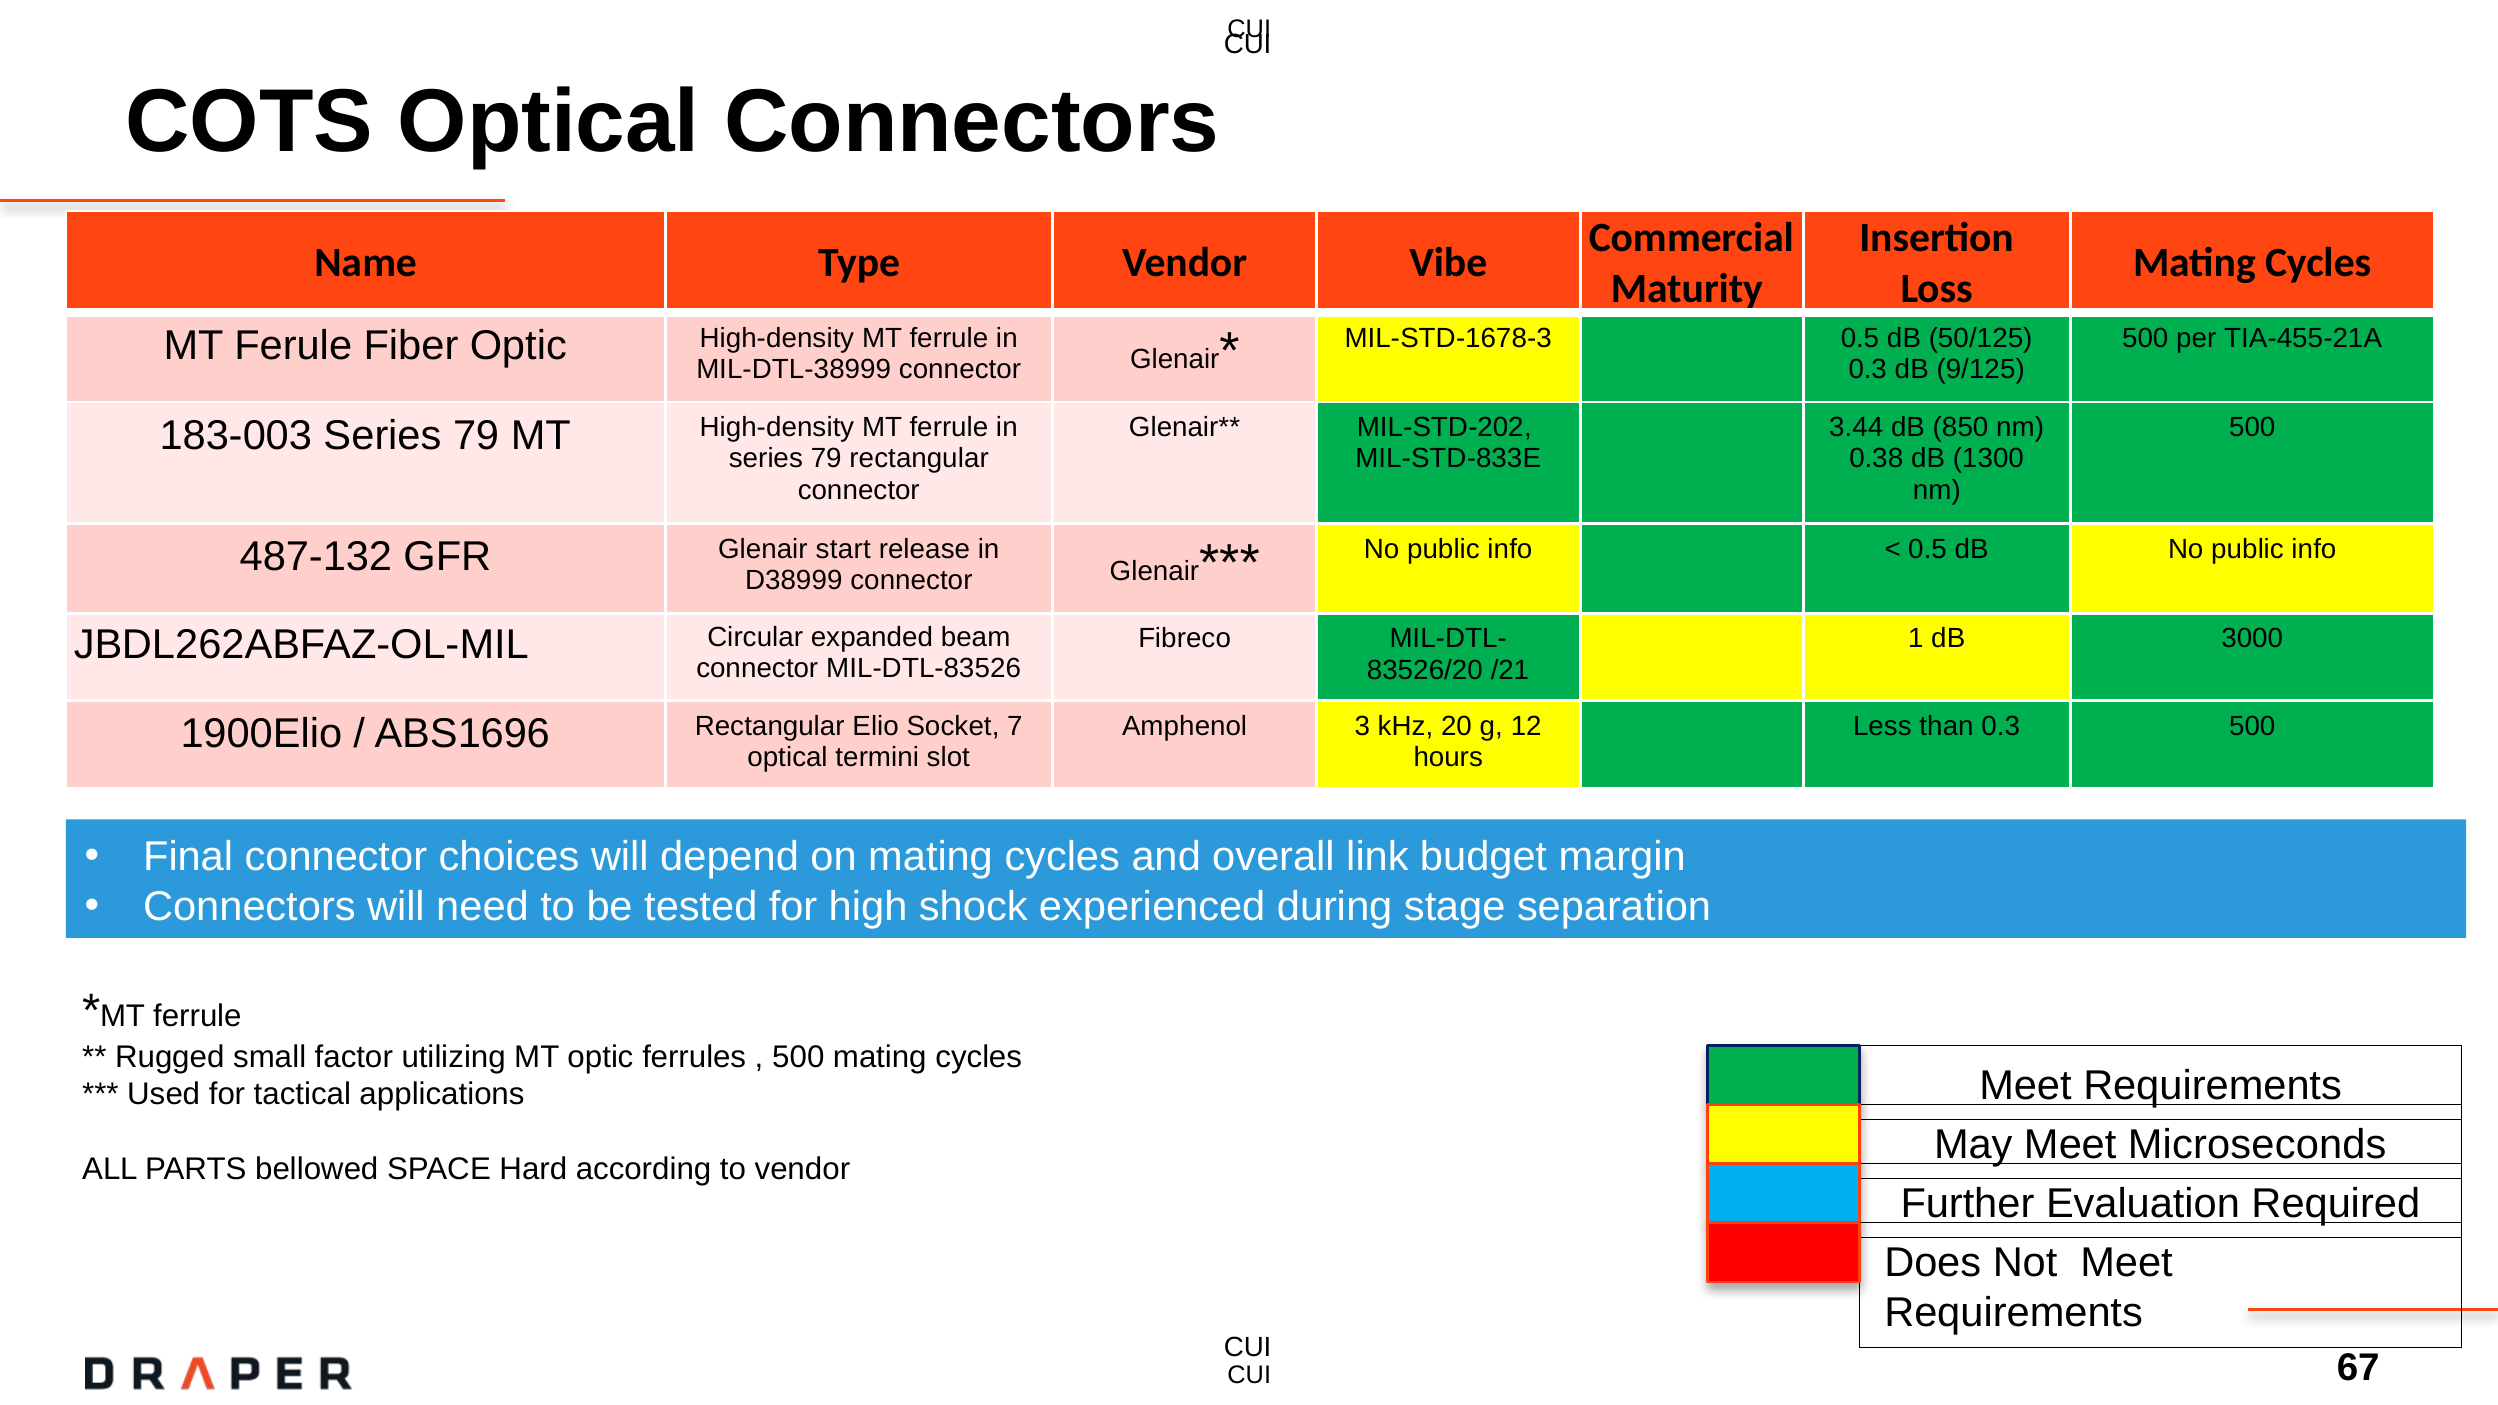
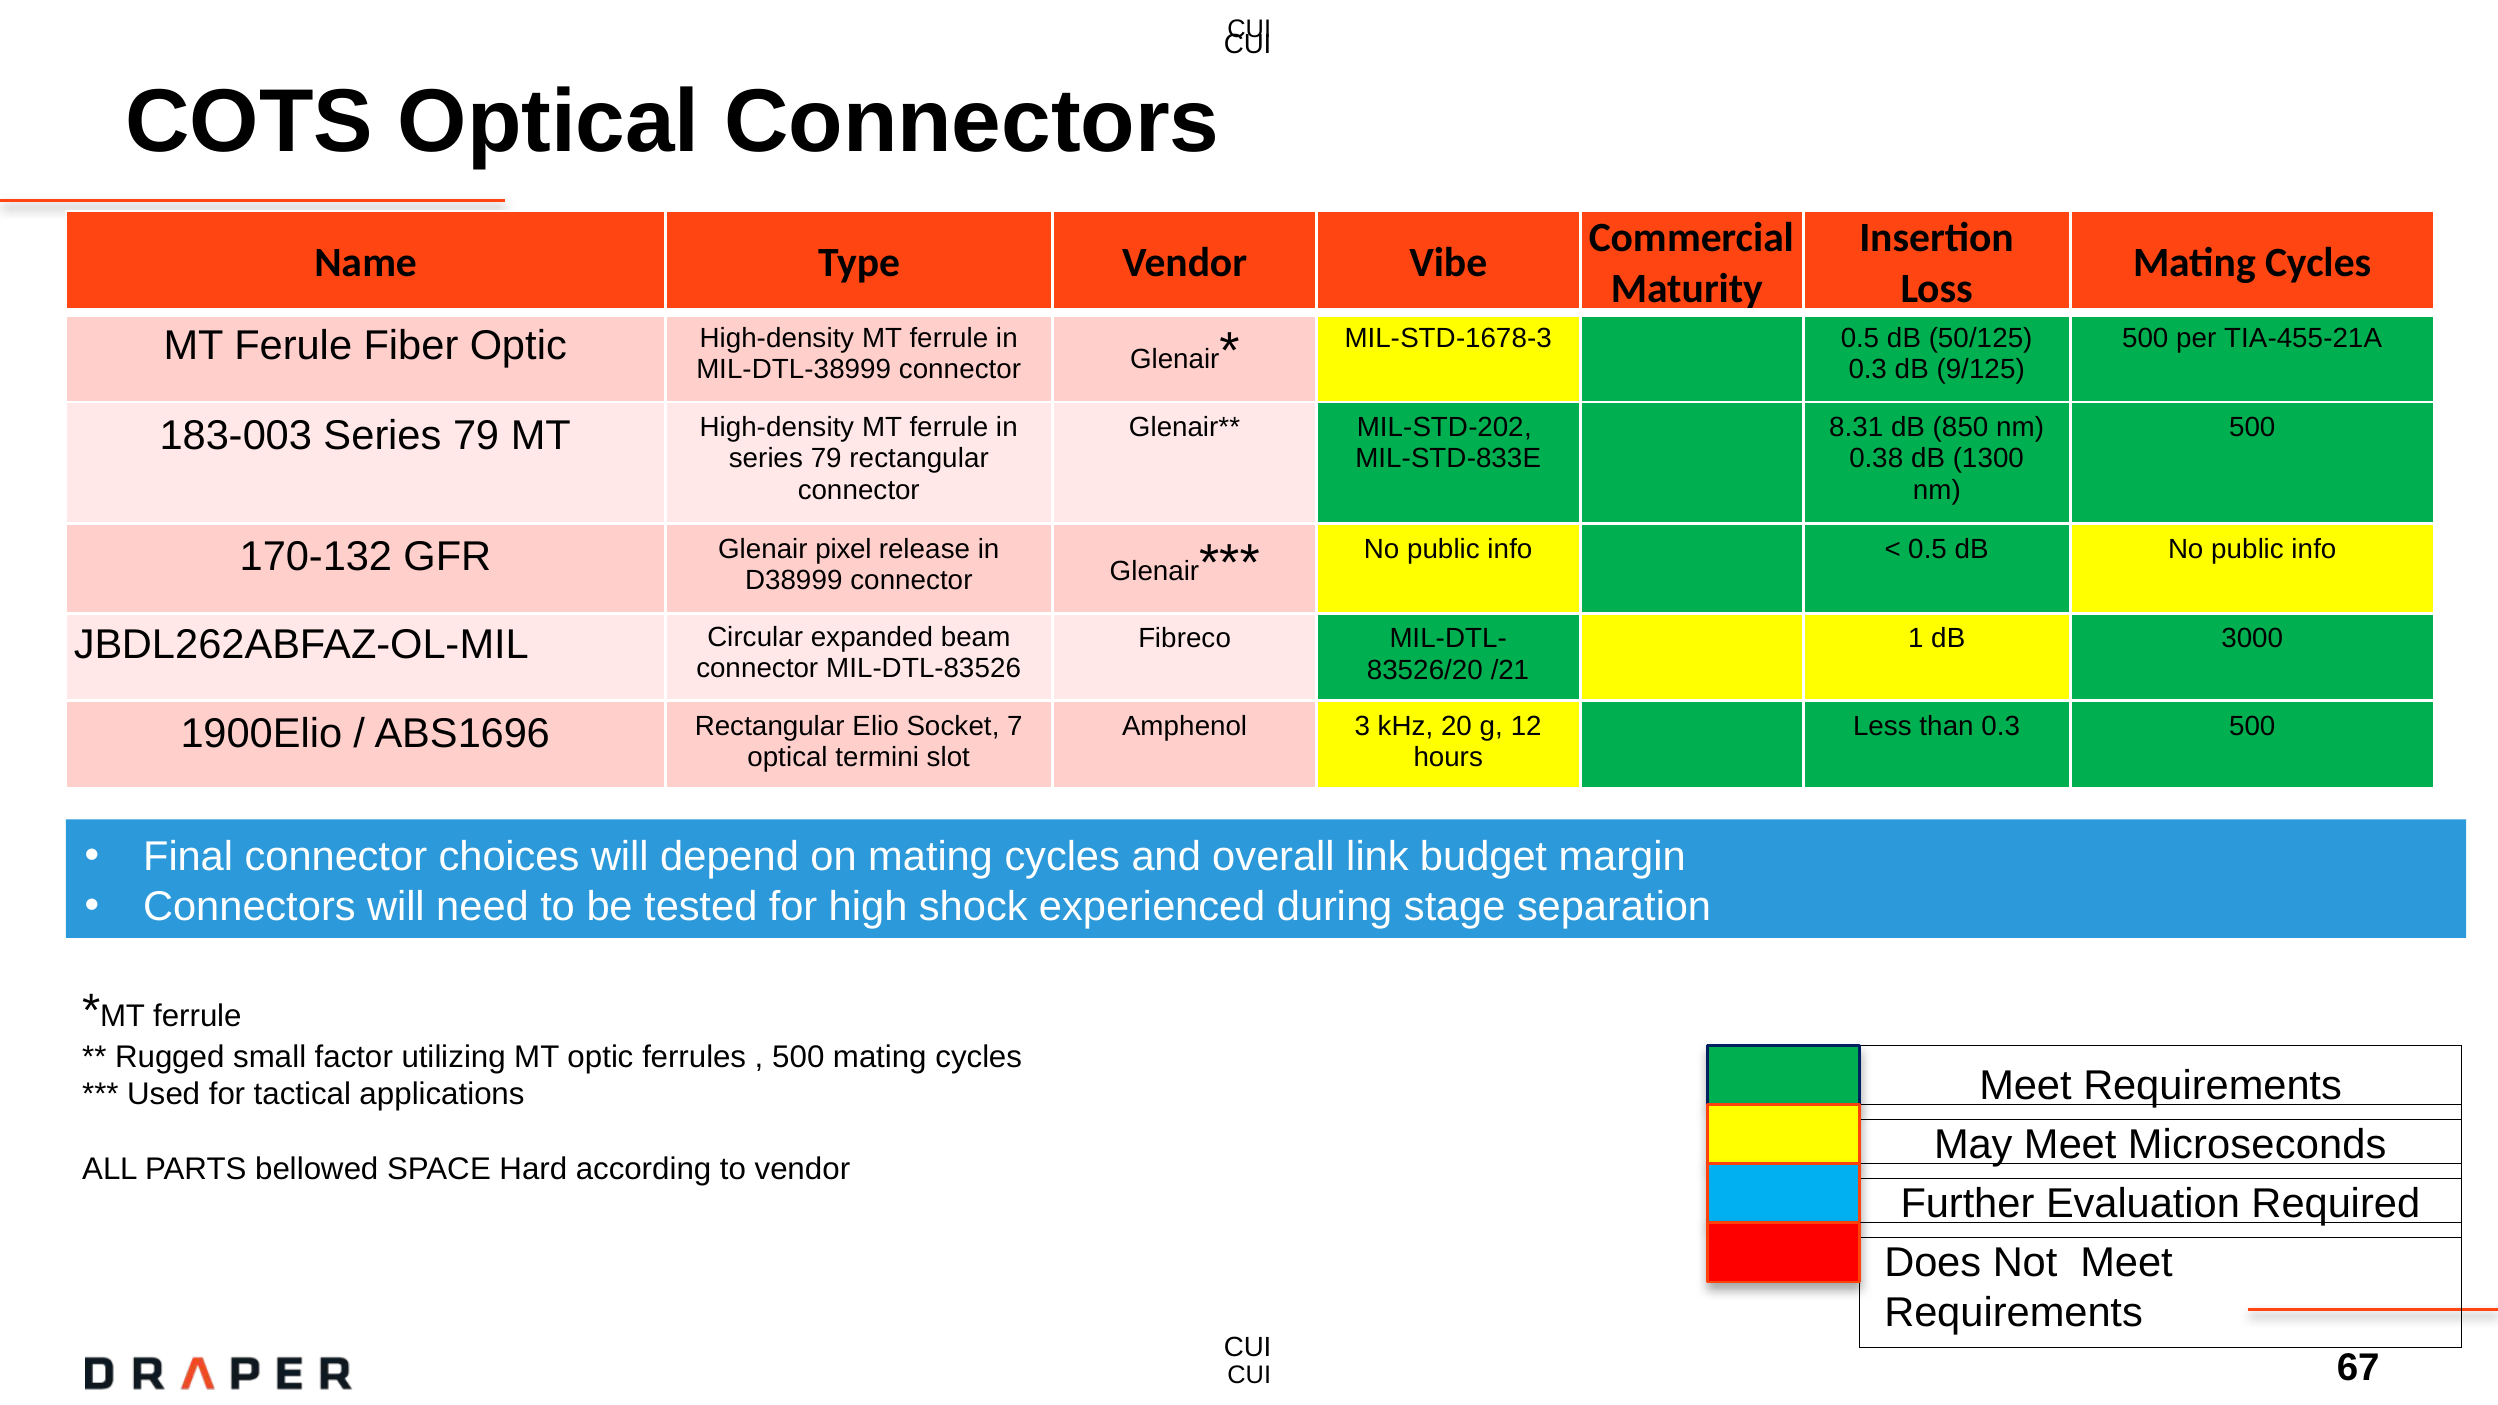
3.44: 3.44 -> 8.31 (1856, 428)
487-132: 487-132 -> 170-132 (316, 557)
start: start -> pixel (843, 549)
